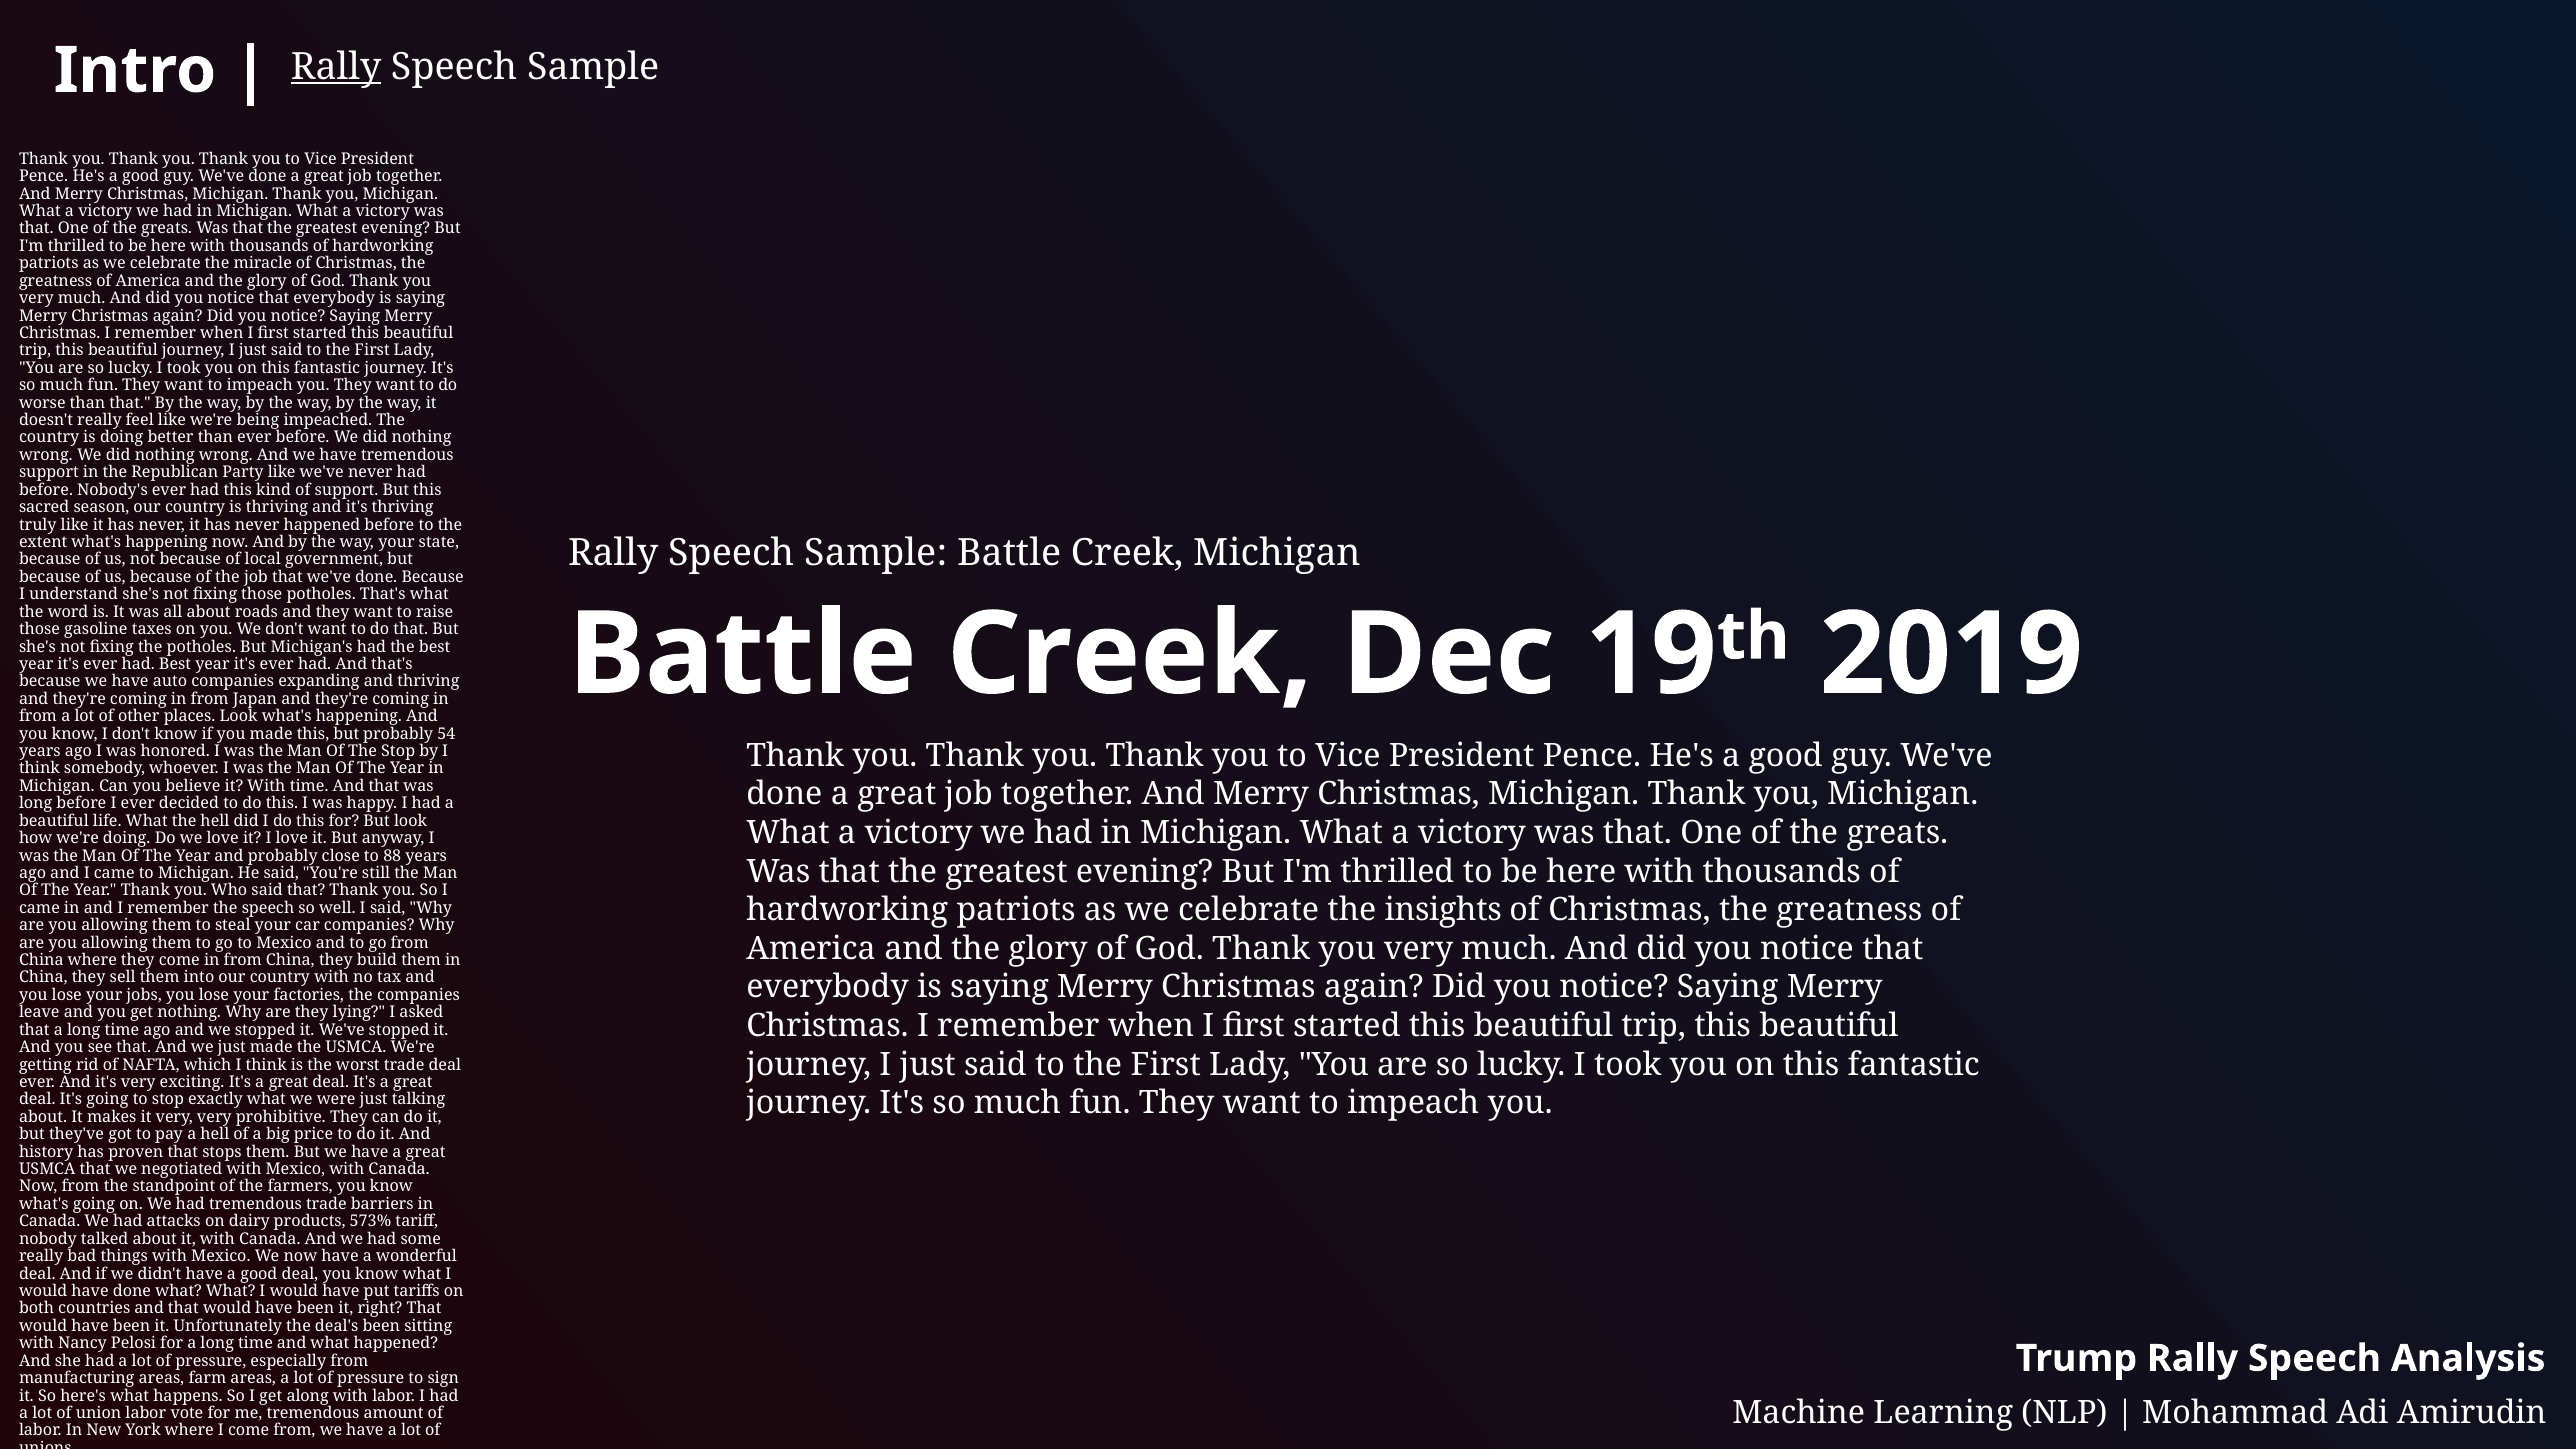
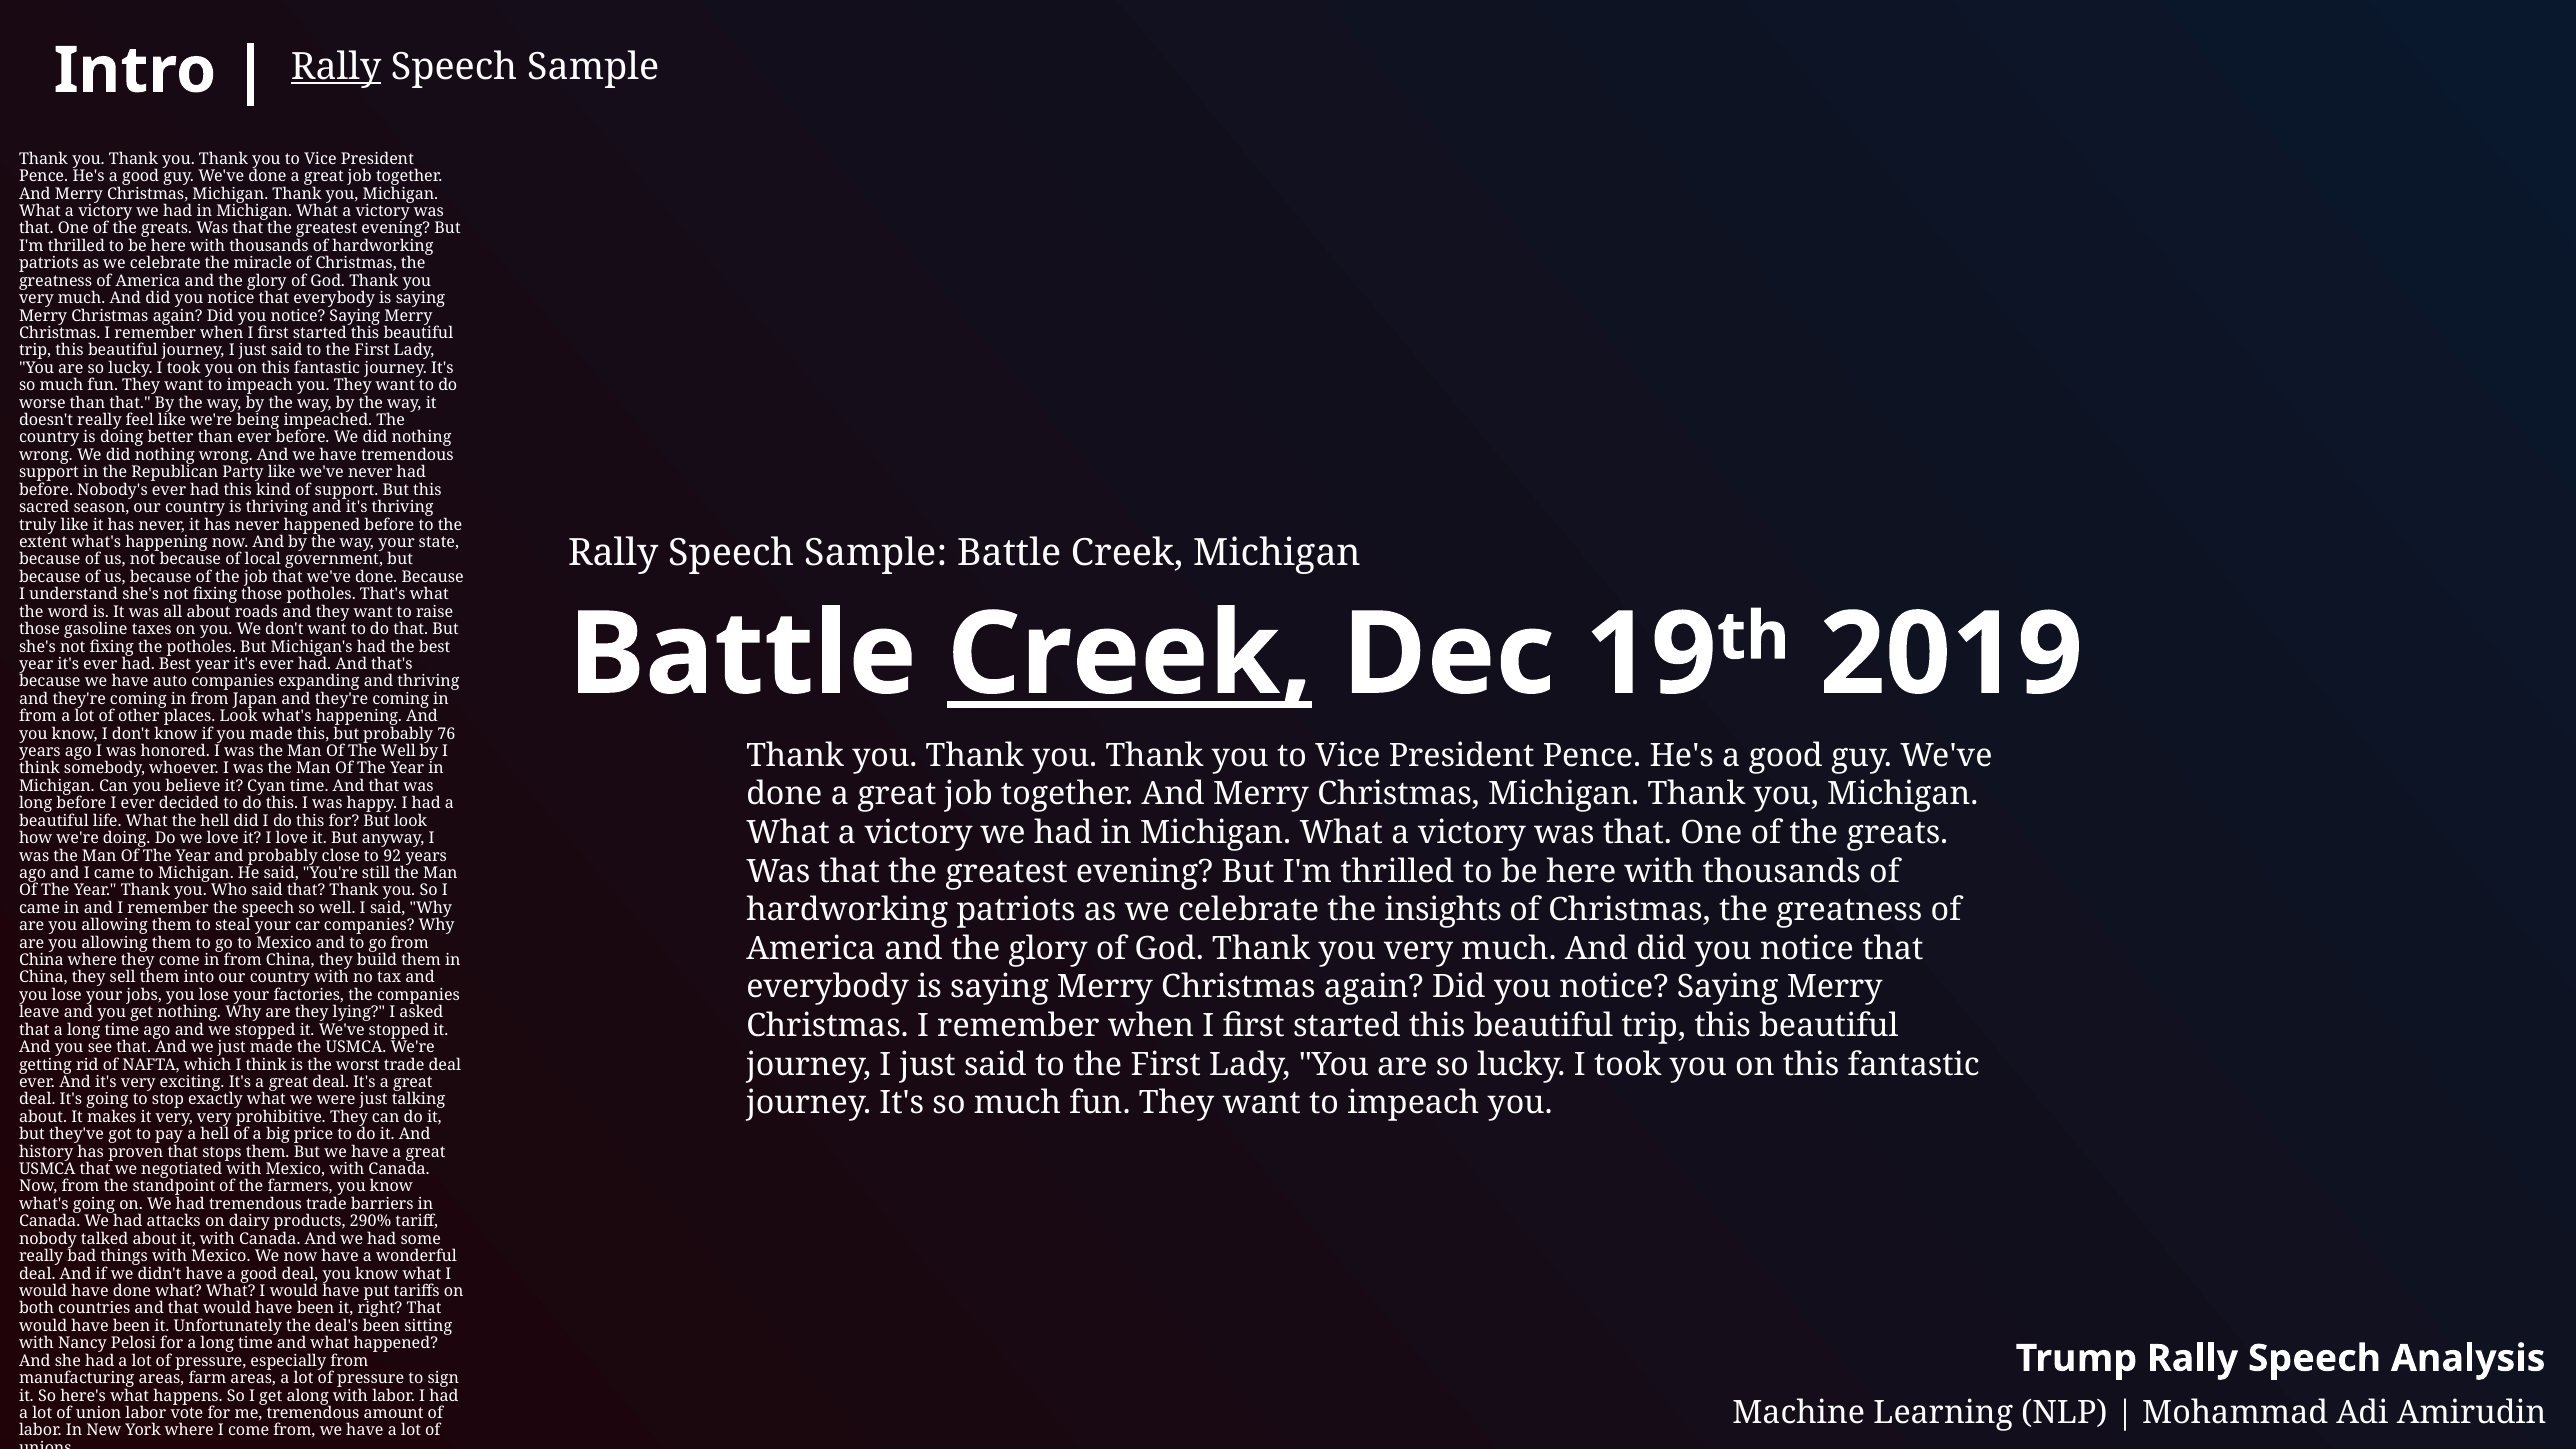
Creek underline: none -> present (1130, 655)
54: 54 -> 76 (446, 734)
The Stop: Stop -> Well (398, 751)
believe it With: With -> Cyan (266, 786)
88: 88 -> 92 (392, 856)
573%: 573% -> 290% (370, 1221)
